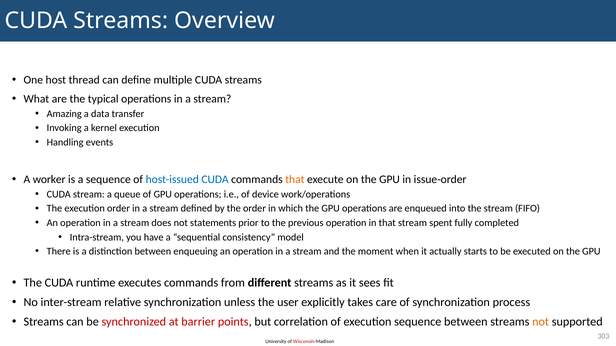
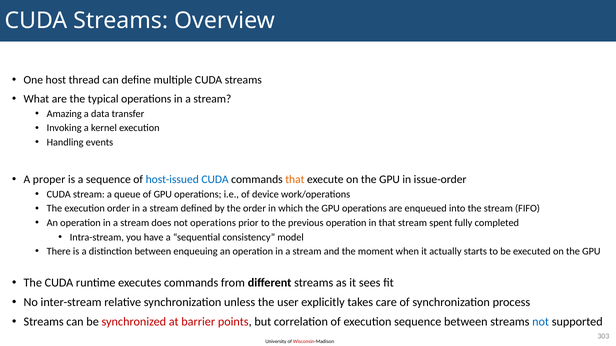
worker: worker -> proper (49, 180)
not statements: statements -> operations (213, 223)
not colour: orange -> blue (541, 322)
